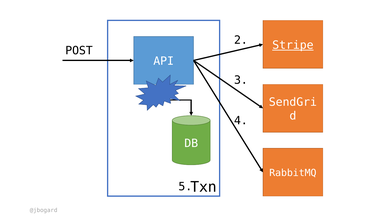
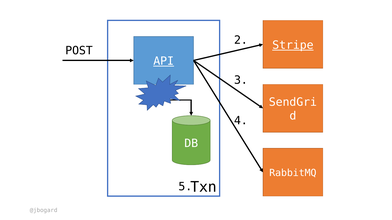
API underline: none -> present (164, 61)
